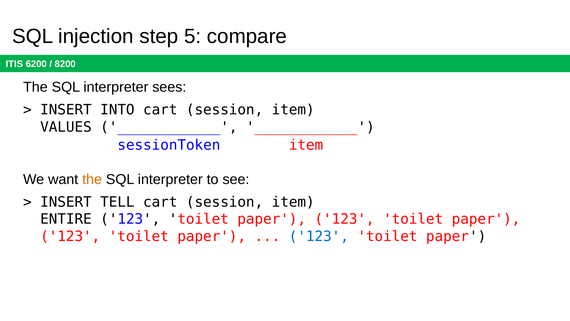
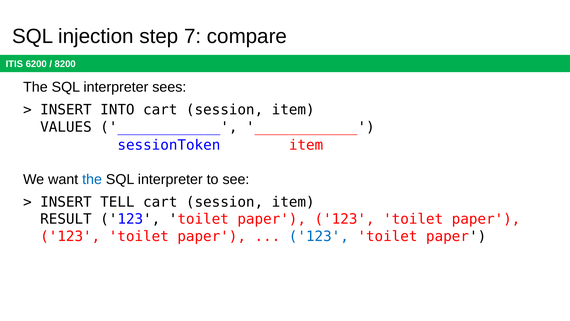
5: 5 -> 7 (193, 36)
the colour: orange -> blue (92, 179)
ENTIRE: ENTIRE -> RESULT (66, 219)
